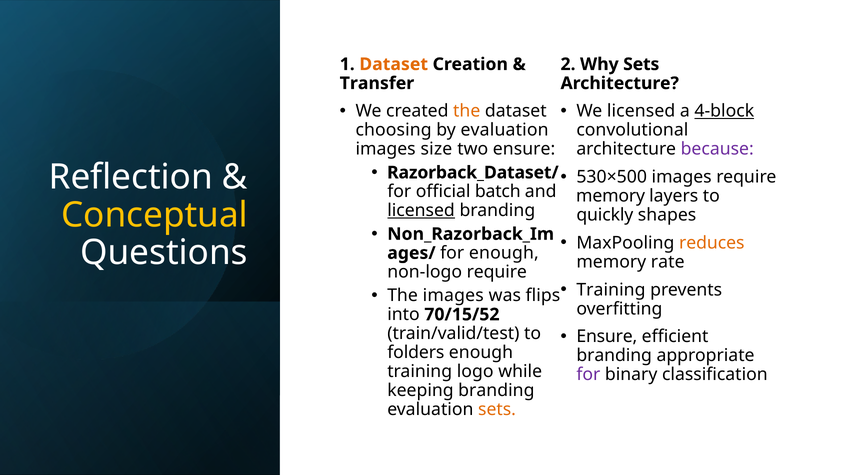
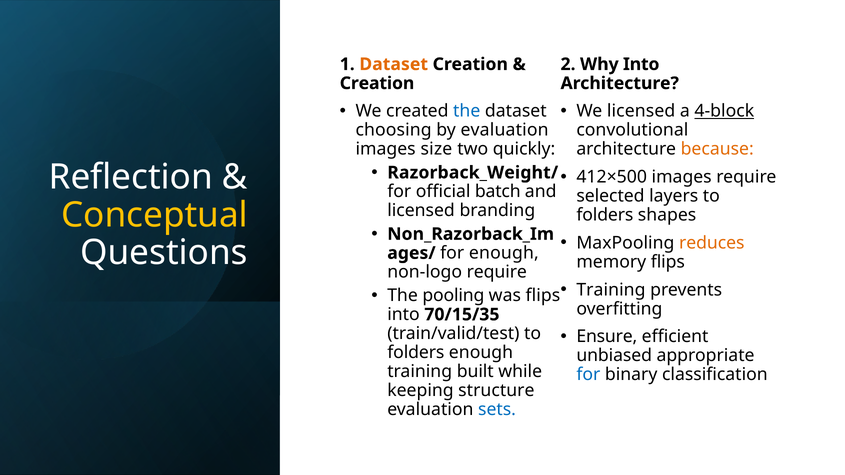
Why Sets: Sets -> Into (641, 64)
Transfer: Transfer -> Creation (377, 83)
the colour: orange -> blue (467, 111)
two ensure: ensure -> quickly (524, 149)
because colour: purple -> orange (717, 149)
Razorback_Dataset/: Razorback_Dataset/ -> Razorback_Weight/ (473, 173)
530×500: 530×500 -> 412×500 (612, 177)
memory: memory -> selected (610, 196)
licensed underline: present -> none (421, 211)
quickly: quickly -> folders (605, 215)
memory rate: rate -> flips (668, 262)
The images: images -> pooling (453, 296)
70/15/52: 70/15/52 -> 70/15/35 (462, 315)
branding: branding -> unbiased (614, 356)
logo: logo -> built (475, 372)
for colour: purple -> blue (588, 375)
keeping branding: branding -> structure (496, 391)
sets colour: orange -> blue (497, 410)
